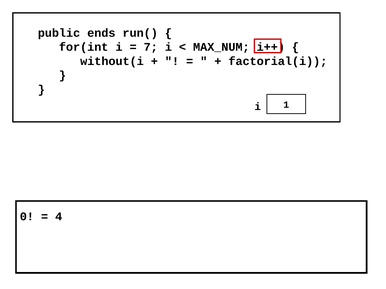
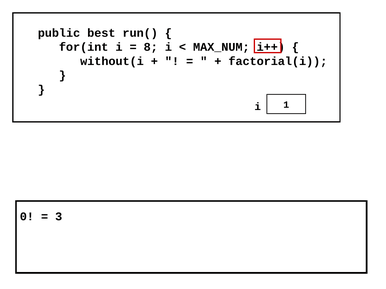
ends: ends -> best (101, 33)
7: 7 -> 8 (151, 47)
4: 4 -> 3 (59, 217)
